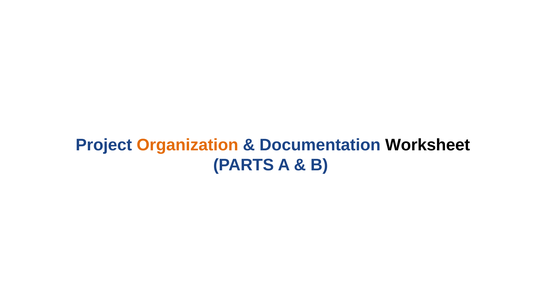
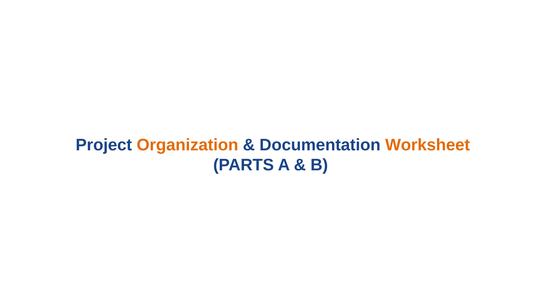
Worksheet colour: black -> orange (428, 145)
